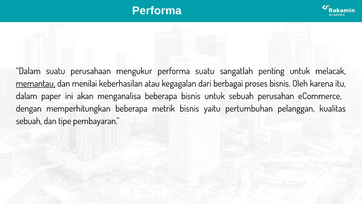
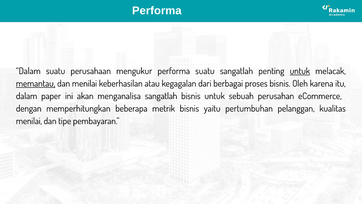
untuk underline: none -> present (300, 71)
menganalisa beberapa: beberapa -> sangatlah (161, 96)
sebuah: sebuah -> menilai (29, 121)
